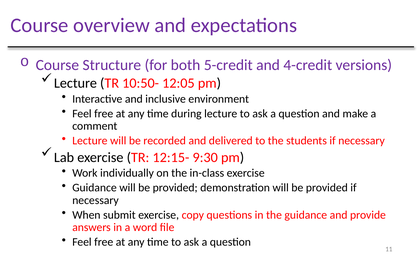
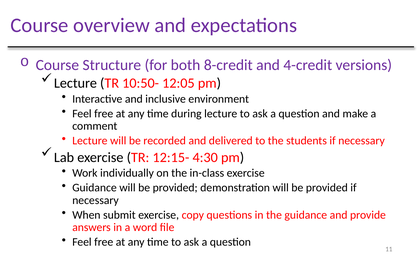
5-credit: 5-credit -> 8-credit (228, 65)
9:30: 9:30 -> 4:30 (205, 158)
